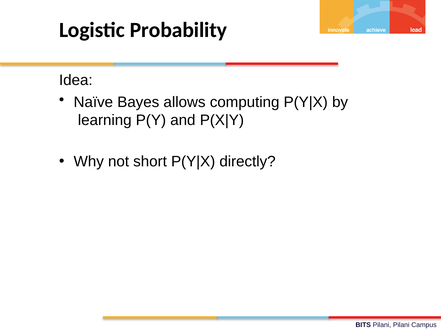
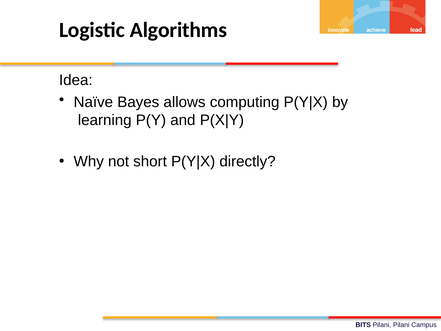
Probability: Probability -> Algorithms (178, 30)
